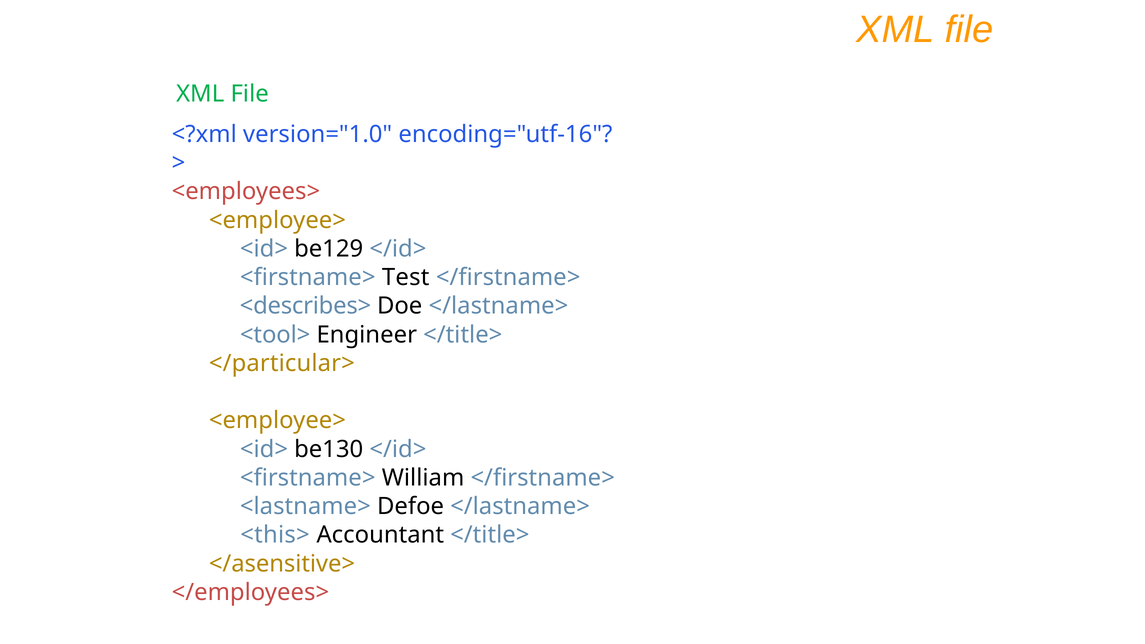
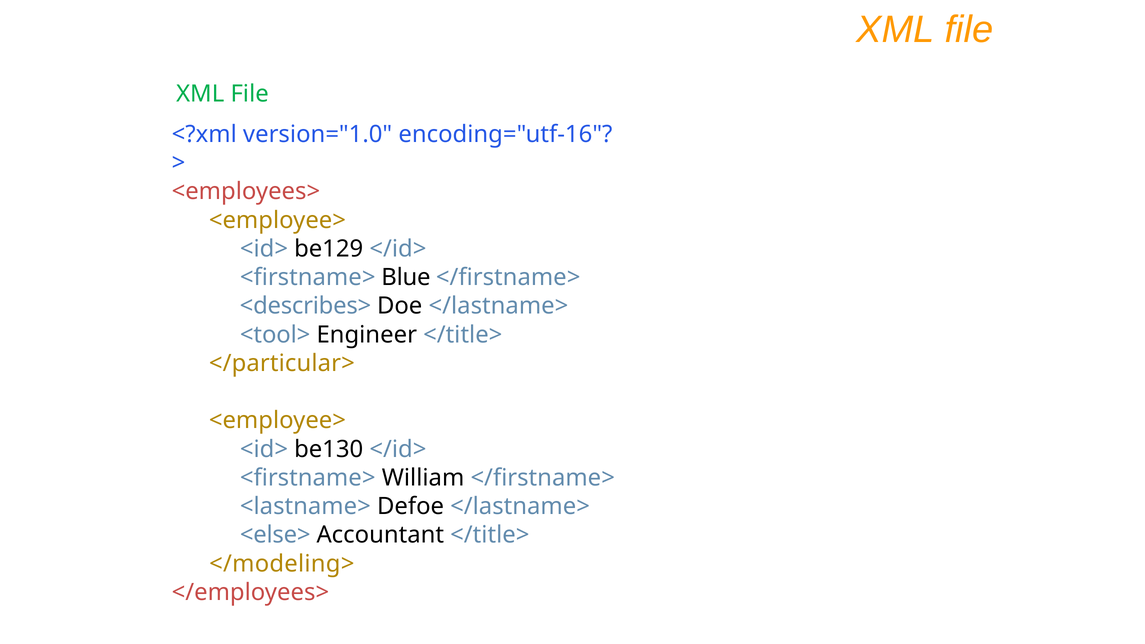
Test: Test -> Blue (406, 277)
<this>: <this> -> <else> (275, 535)
</asensitive>: </asensitive> -> </modeling> (282, 564)
